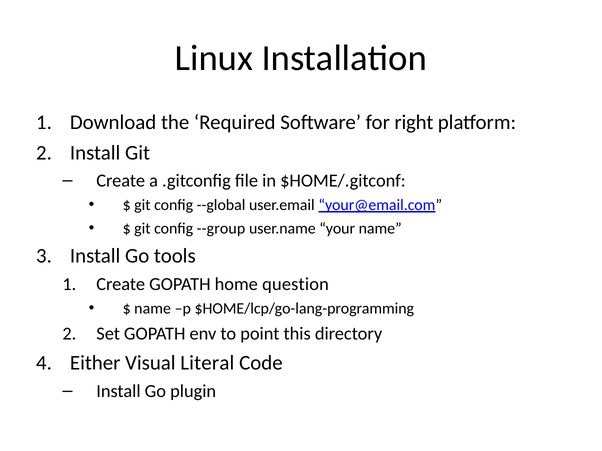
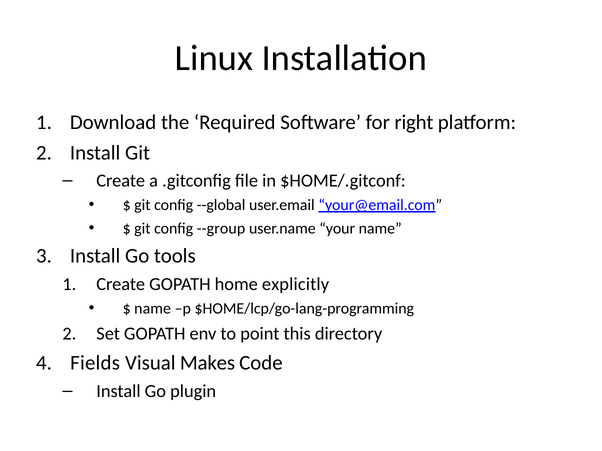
question: question -> explicitly (296, 284)
Either: Either -> Fields (95, 363)
Literal: Literal -> Makes (208, 363)
